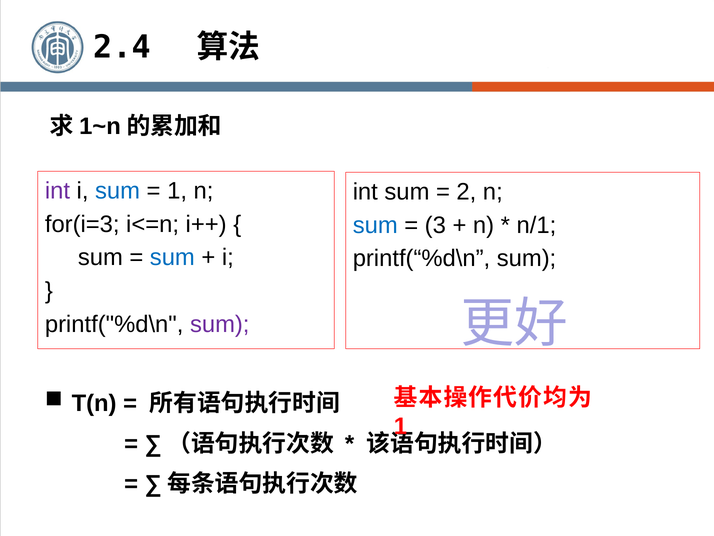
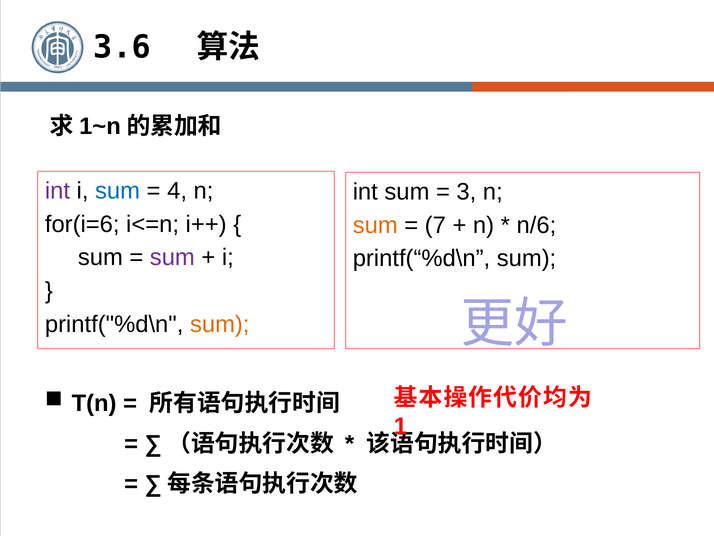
2.4: 2.4 -> 3.6 (122, 47)
1: 1 -> 4 (177, 191)
2: 2 -> 3 (466, 192)
for(i=3: for(i=3 -> for(i=6 (82, 224)
sum colour: blue -> orange (375, 225)
3: 3 -> 7 (435, 225)
n/1: n/1 -> n/6 (536, 225)
sum colour: blue -> purple (172, 257)
sum colour: purple -> orange (220, 324)
